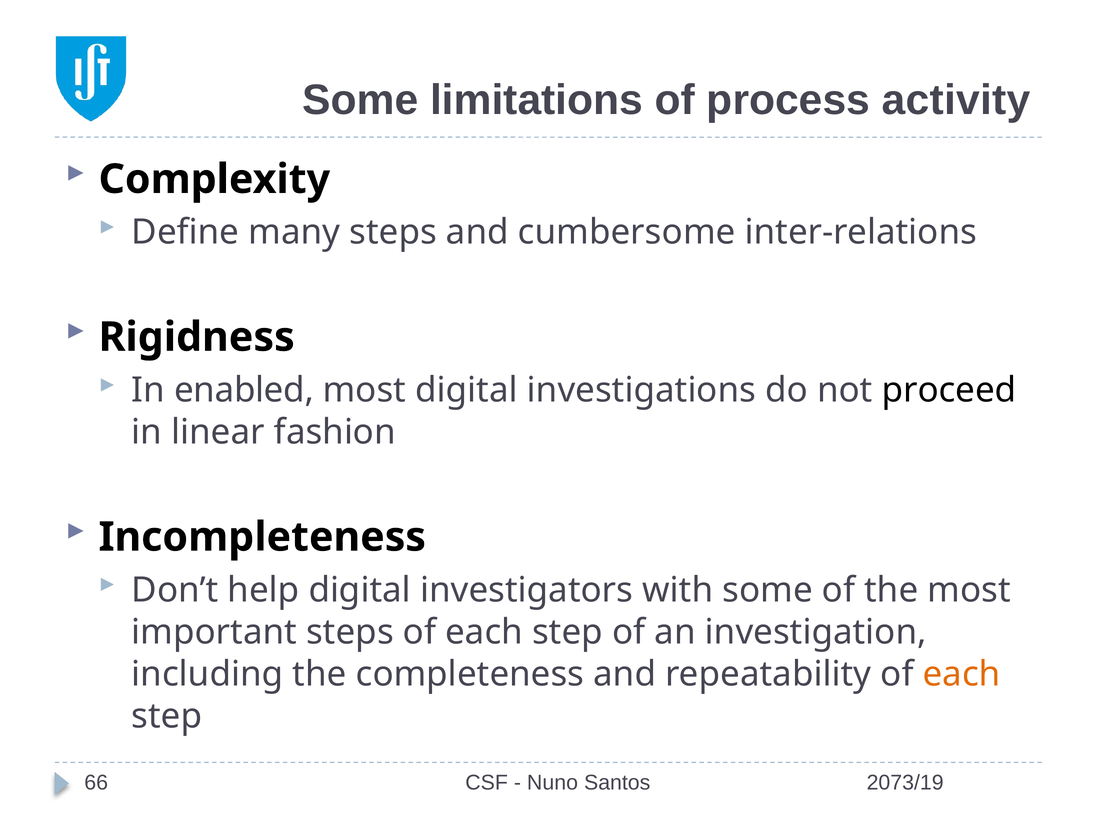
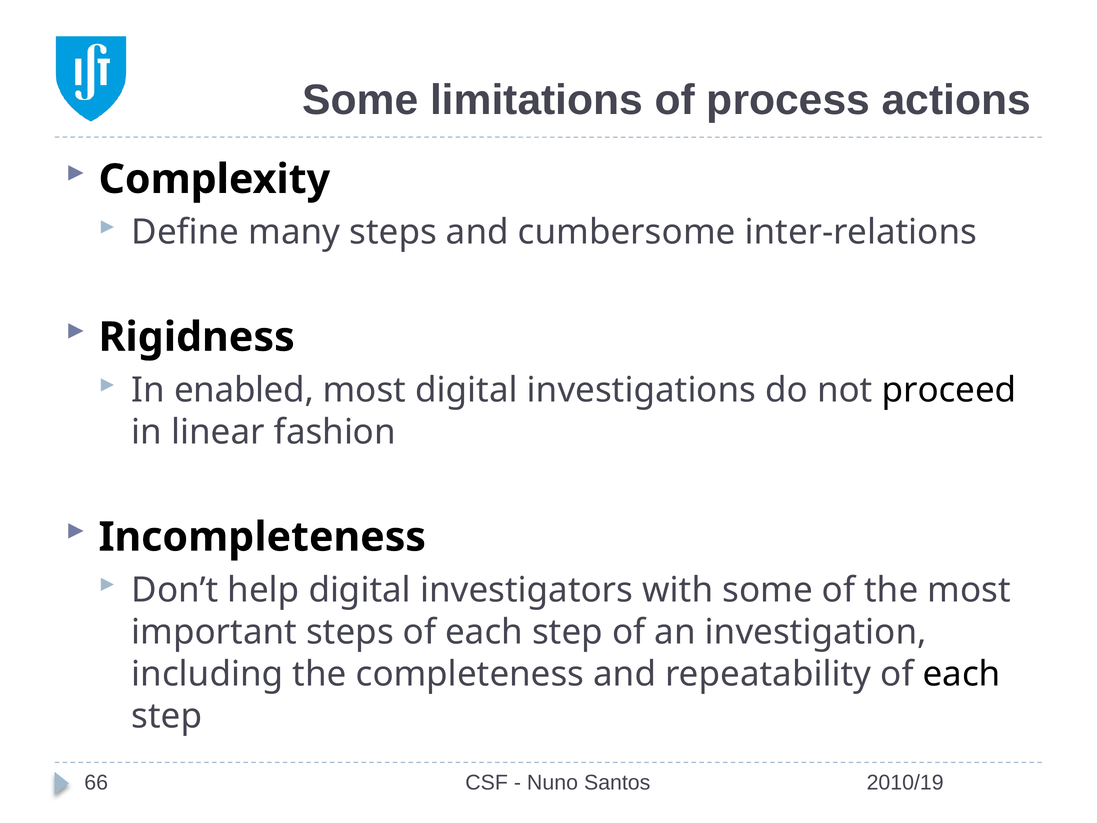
activity: activity -> actions (956, 100)
each colour: orange -> black (962, 674)
2073/19: 2073/19 -> 2010/19 (905, 782)
